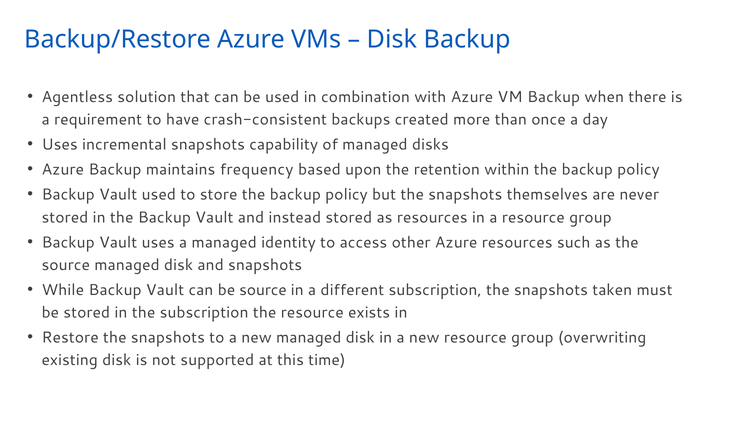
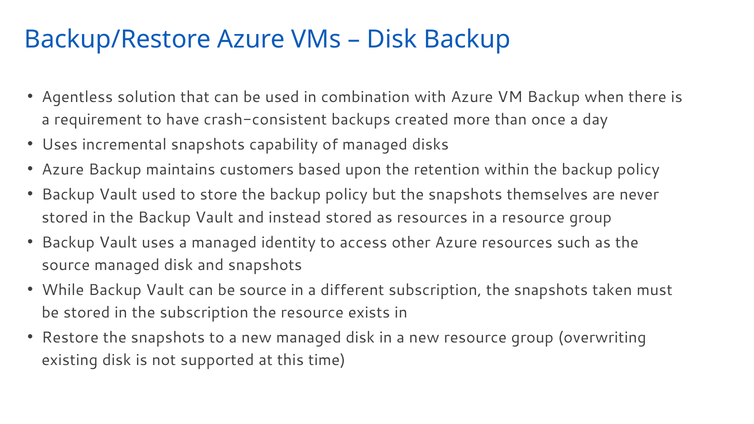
frequency: frequency -> customers (257, 170)
